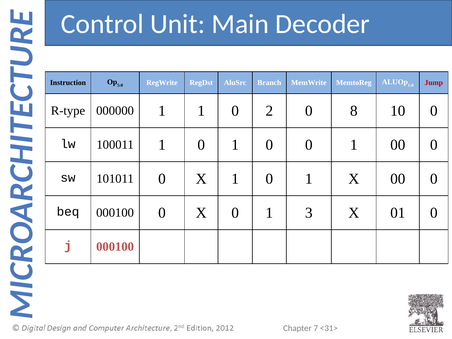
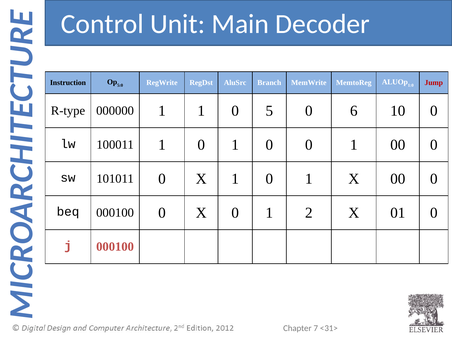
2: 2 -> 5 (269, 111)
8: 8 -> 6 (354, 111)
3: 3 -> 2 (309, 213)
